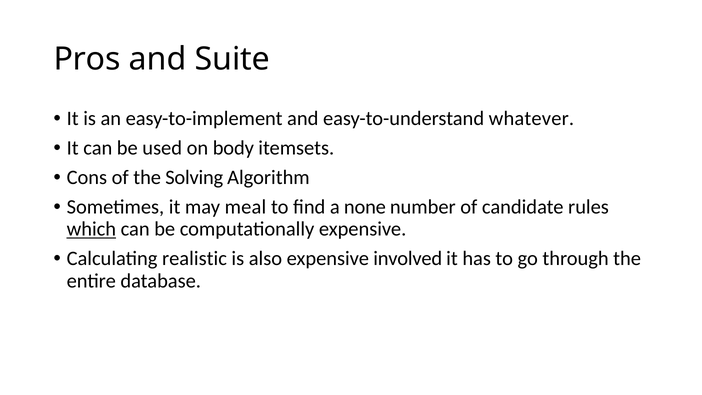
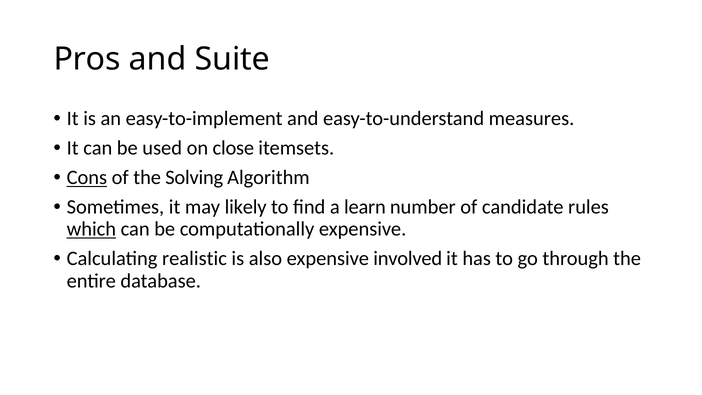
whatever: whatever -> measures (532, 119)
body: body -> close (233, 148)
Cons underline: none -> present (87, 178)
meal: meal -> likely (246, 207)
none: none -> learn (365, 207)
